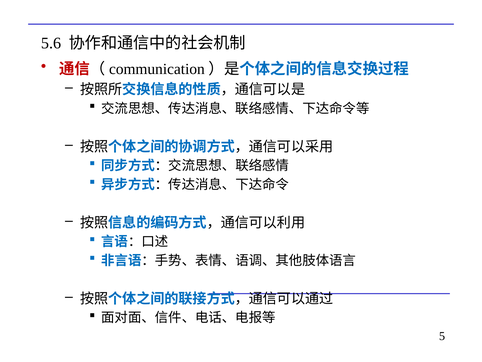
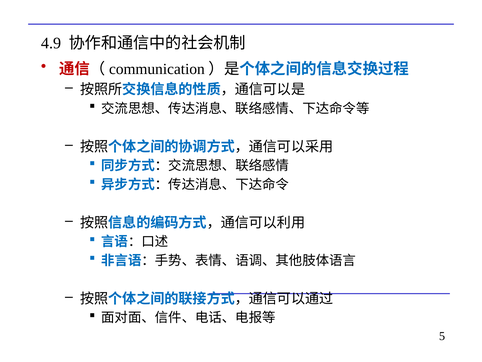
5.6: 5.6 -> 4.9 (51, 43)
